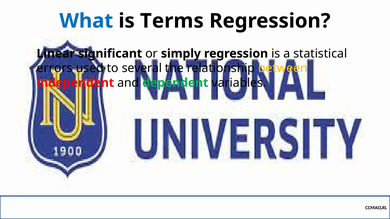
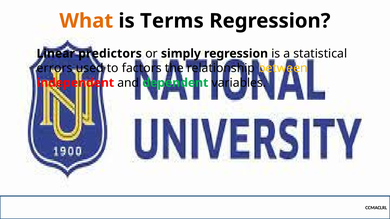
What colour: blue -> orange (86, 21)
significant: significant -> predictors (110, 54)
several: several -> factors (142, 68)
